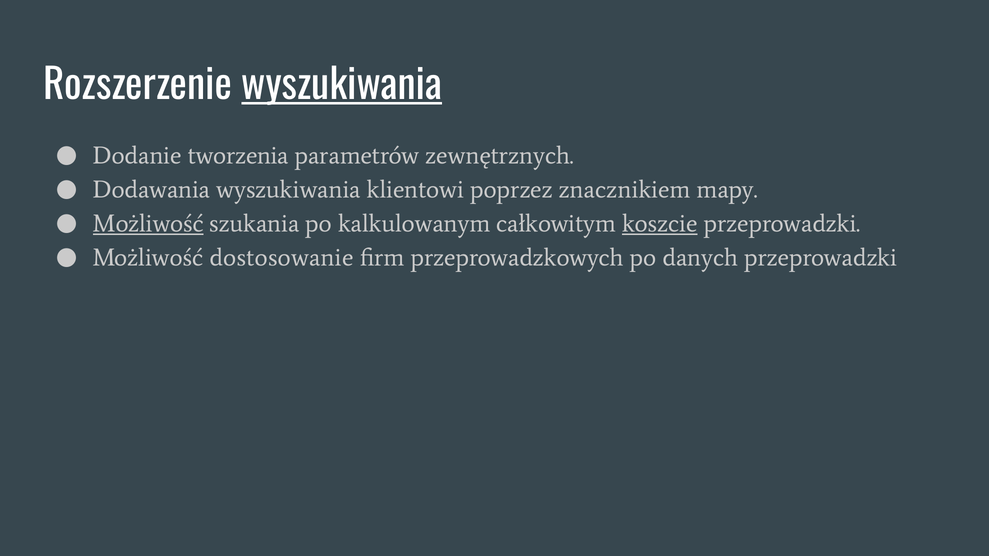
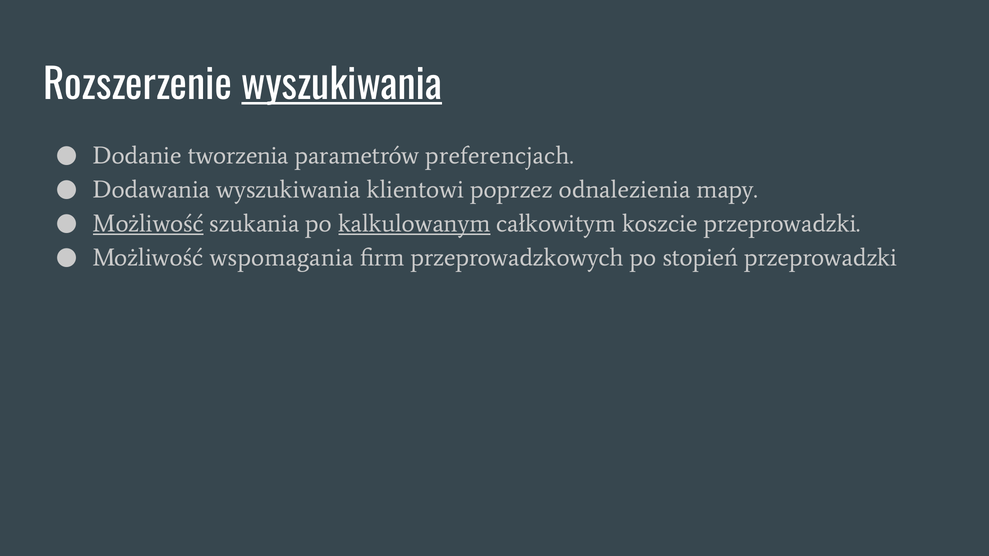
zewnętrznych: zewnętrznych -> preferencjach (500, 156)
znacznikiem: znacznikiem -> odnalezienia (625, 190)
kalkulowanym underline: none -> present (414, 224)
koszcie underline: present -> none (660, 224)
dostosowanie: dostosowanie -> wspomagania (282, 258)
danych: danych -> stopień (700, 258)
